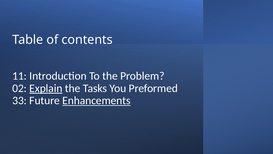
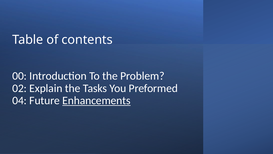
11: 11 -> 00 (20, 76)
Explain underline: present -> none (46, 88)
33: 33 -> 04 (20, 100)
